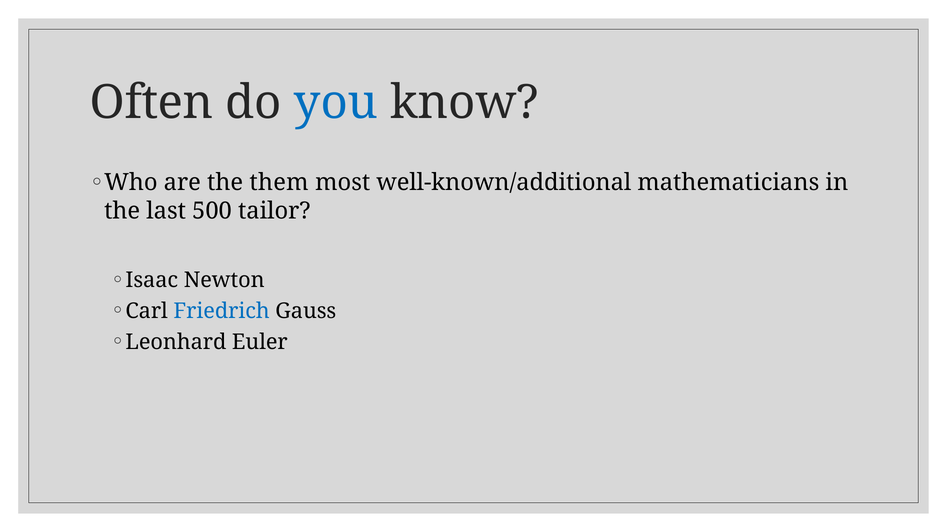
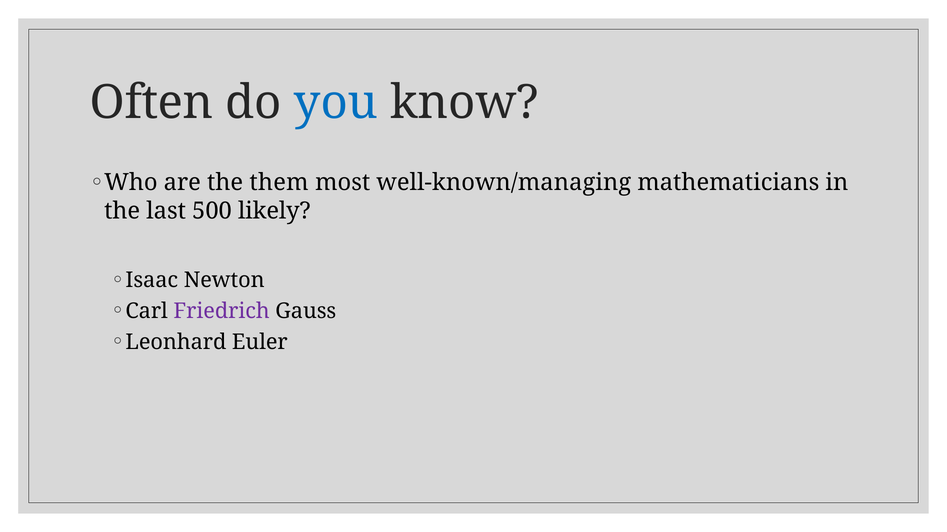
well-known/additional: well-known/additional -> well-known/managing (504, 183)
tailor: tailor -> likely (274, 211)
Friedrich colour: blue -> purple (222, 311)
